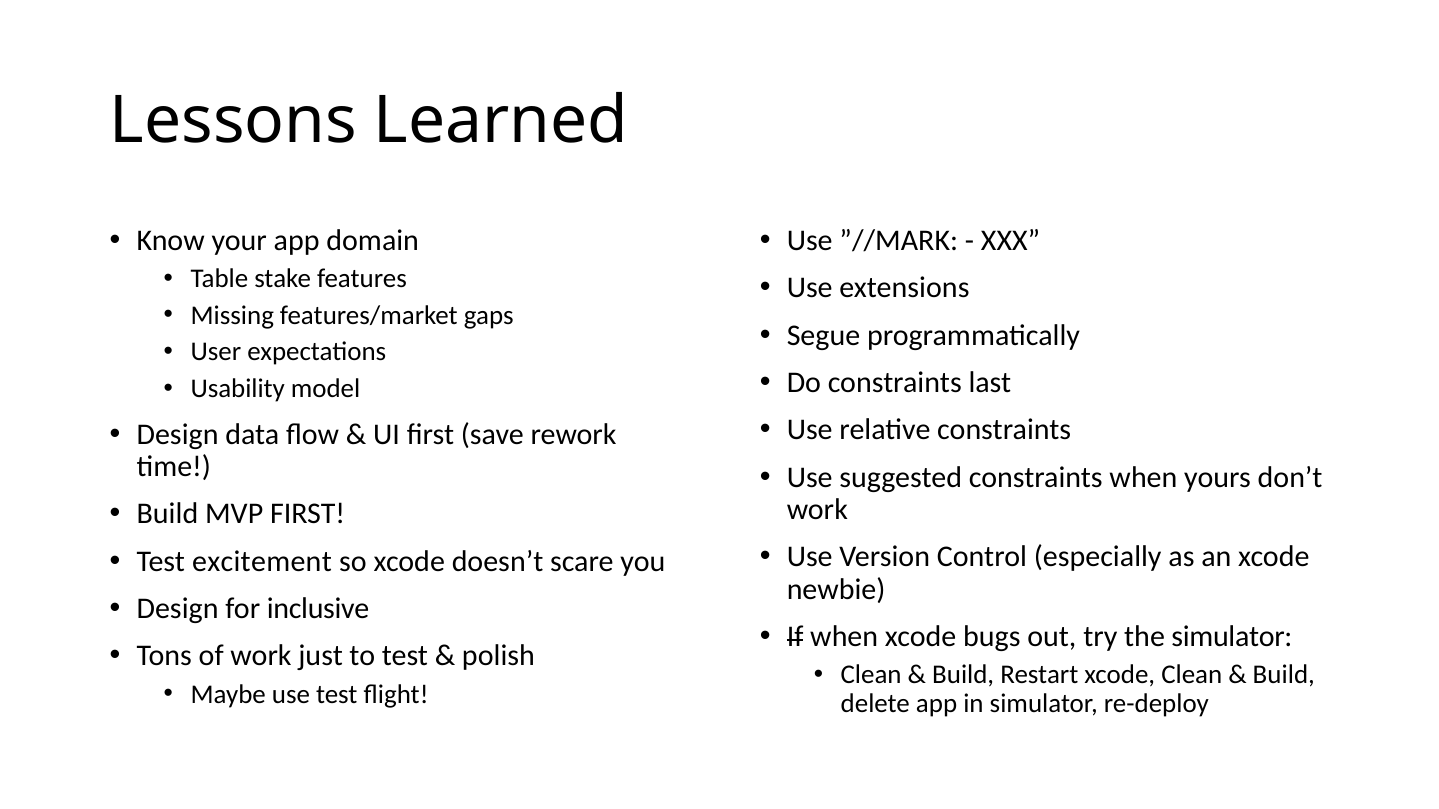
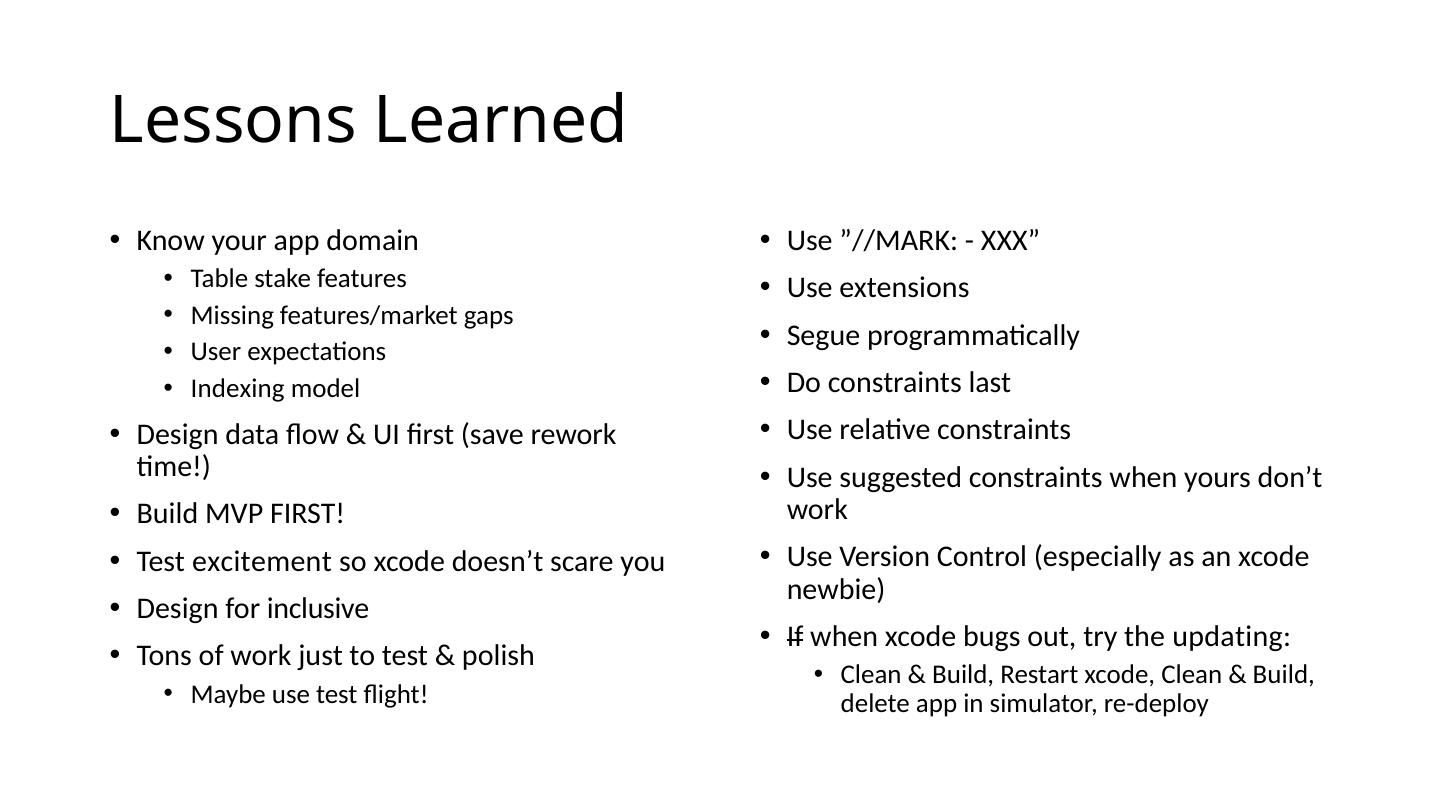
Usability: Usability -> Indexing (238, 389)
the simulator: simulator -> updating (1232, 637)
